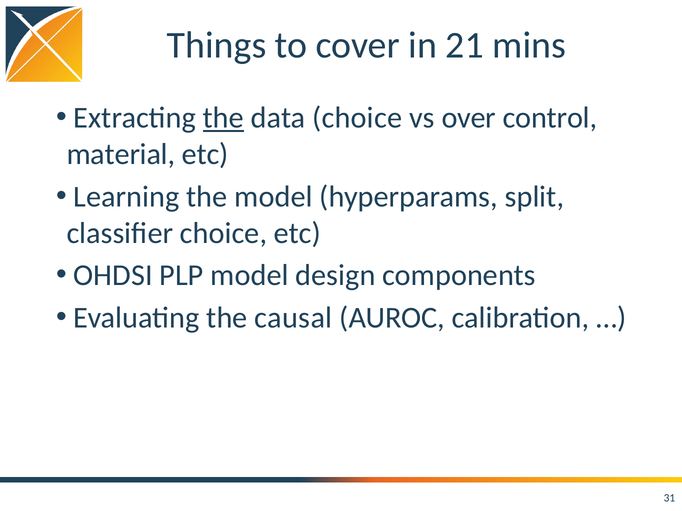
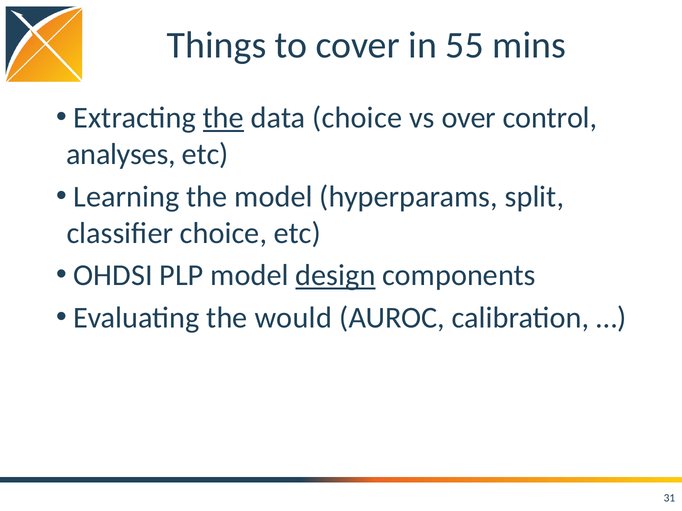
21: 21 -> 55 (465, 45)
material: material -> analyses (121, 154)
design underline: none -> present (335, 276)
causal: causal -> would (293, 318)
